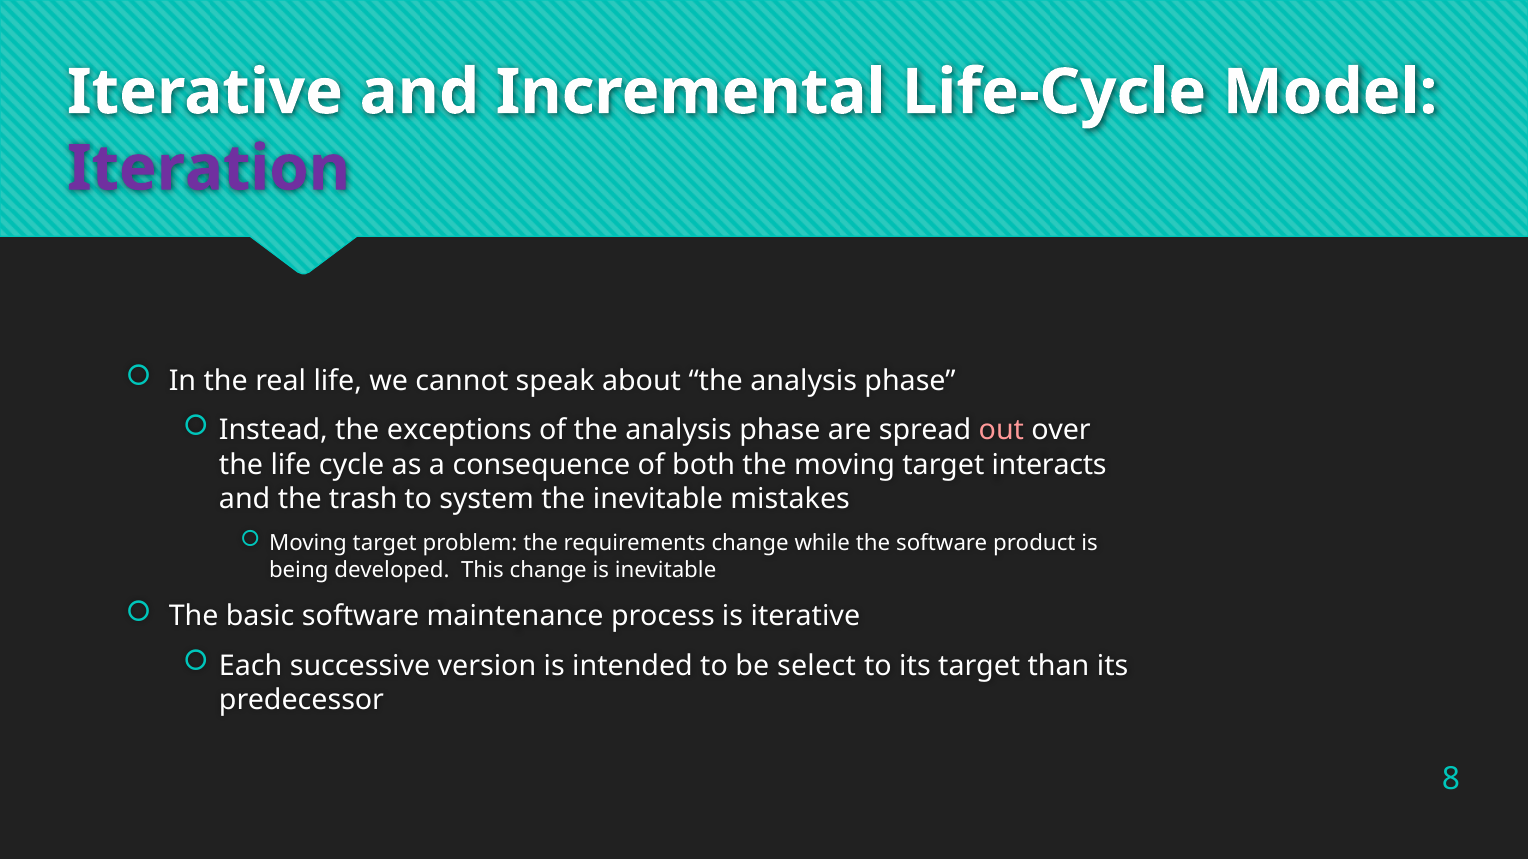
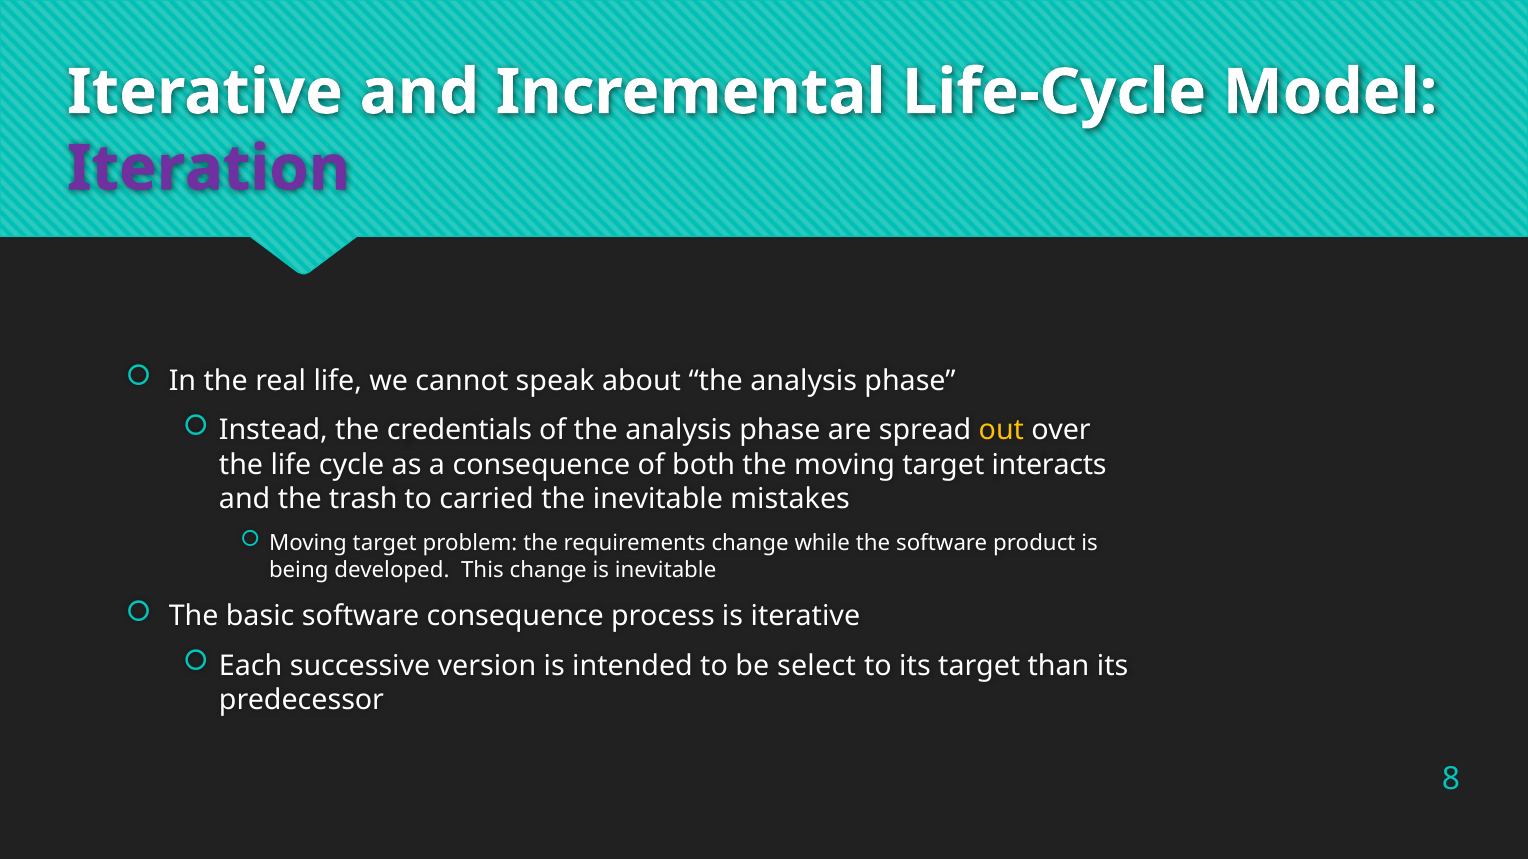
exceptions: exceptions -> credentials (459, 431)
out colour: pink -> yellow (1001, 431)
system: system -> carried (487, 499)
software maintenance: maintenance -> consequence (515, 617)
